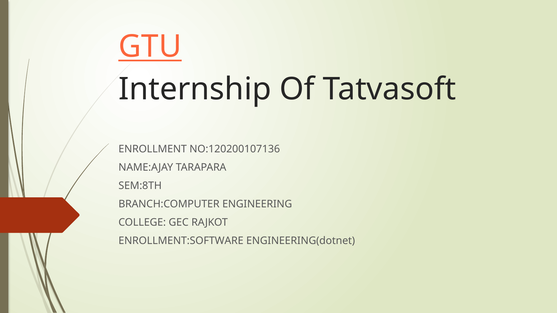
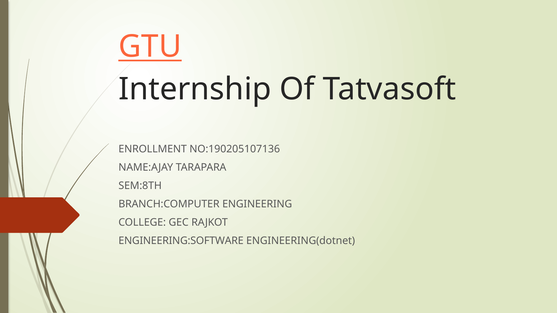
NO:120200107136: NO:120200107136 -> NO:190205107136 (235, 149)
ENROLLMENT:SOFTWARE: ENROLLMENT:SOFTWARE -> ENGINEERING:SOFTWARE (181, 241)
